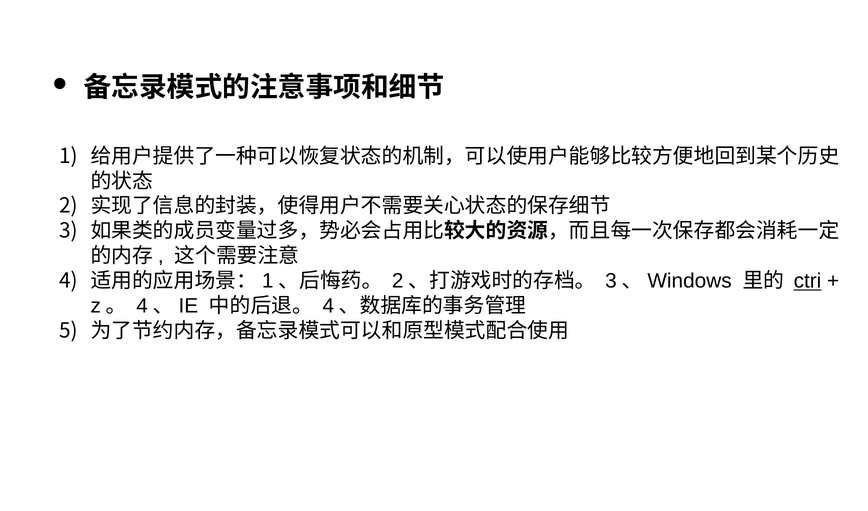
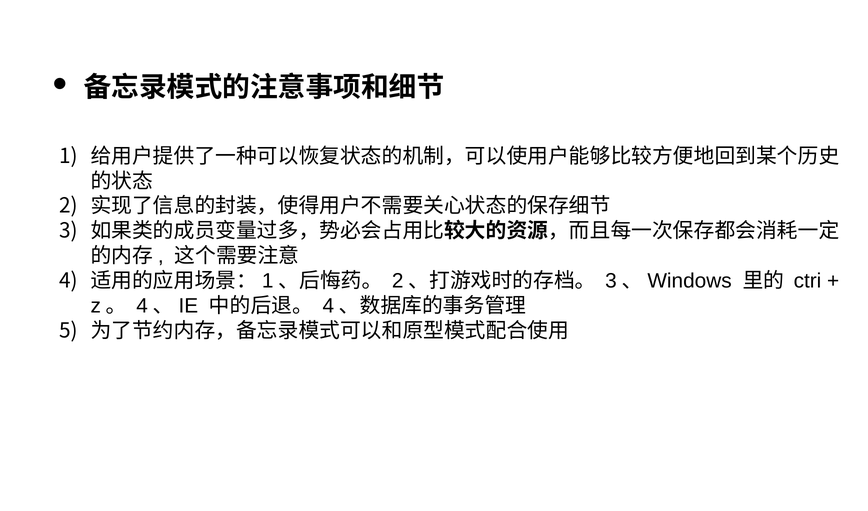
ctri underline: present -> none (808, 281)
